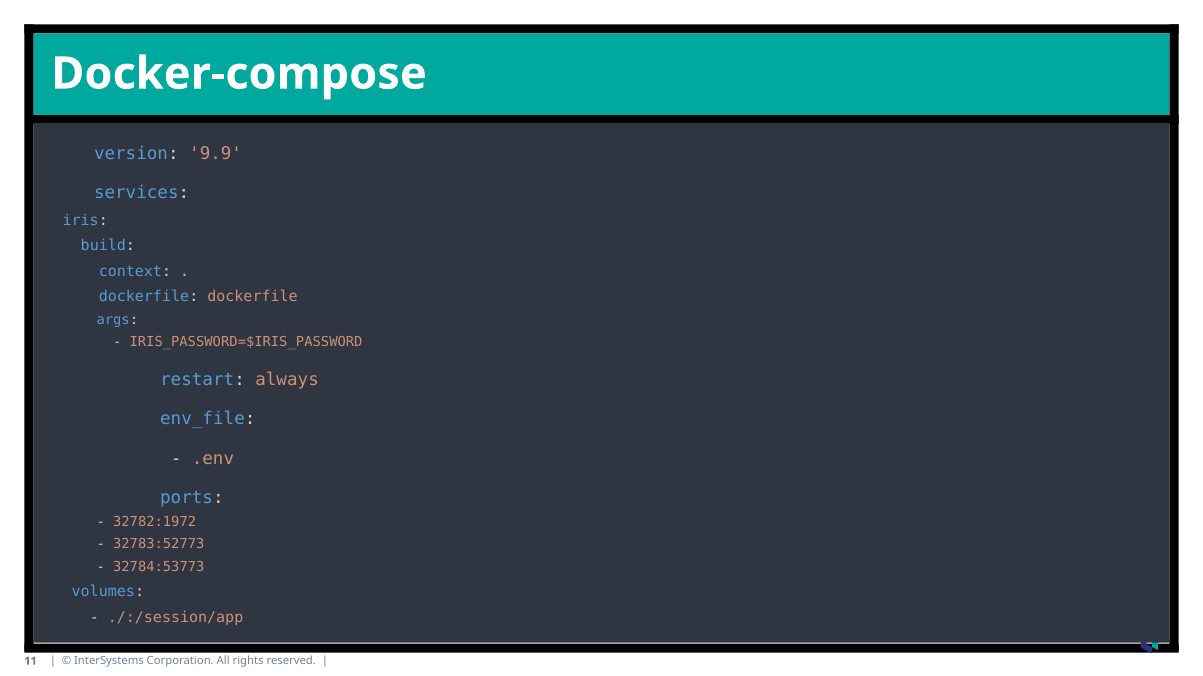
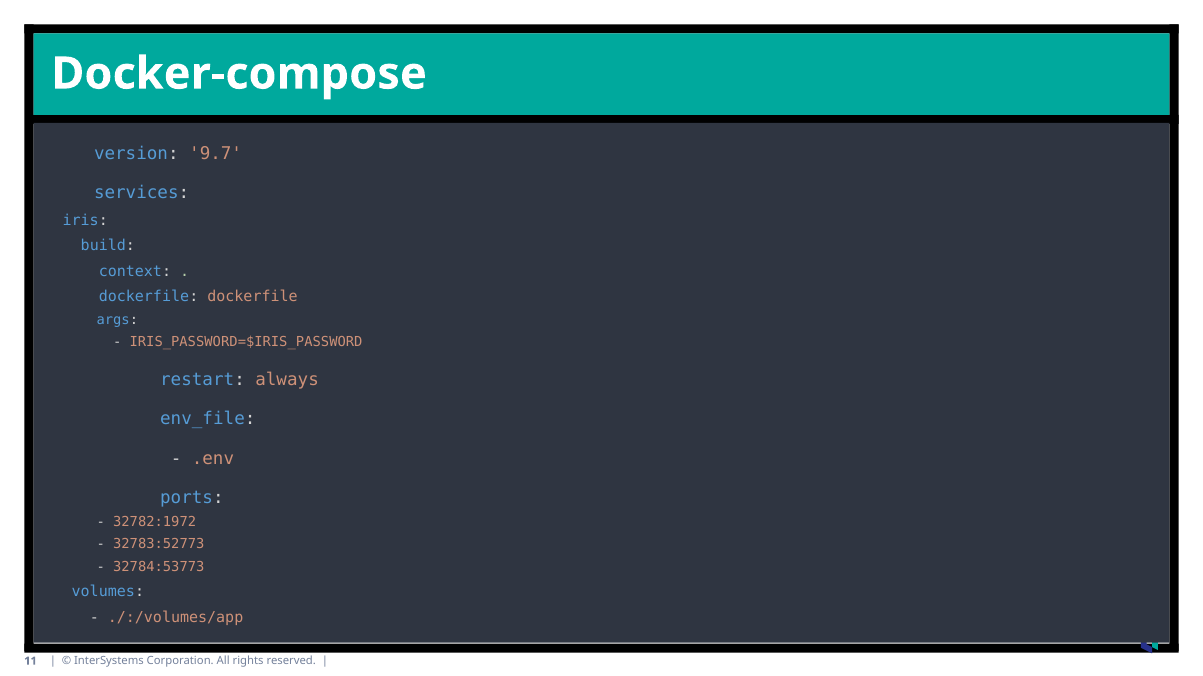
9.9: 9.9 -> 9.7 (216, 154)
./:/session/app: ./:/session/app -> ./:/volumes/app (176, 618)
